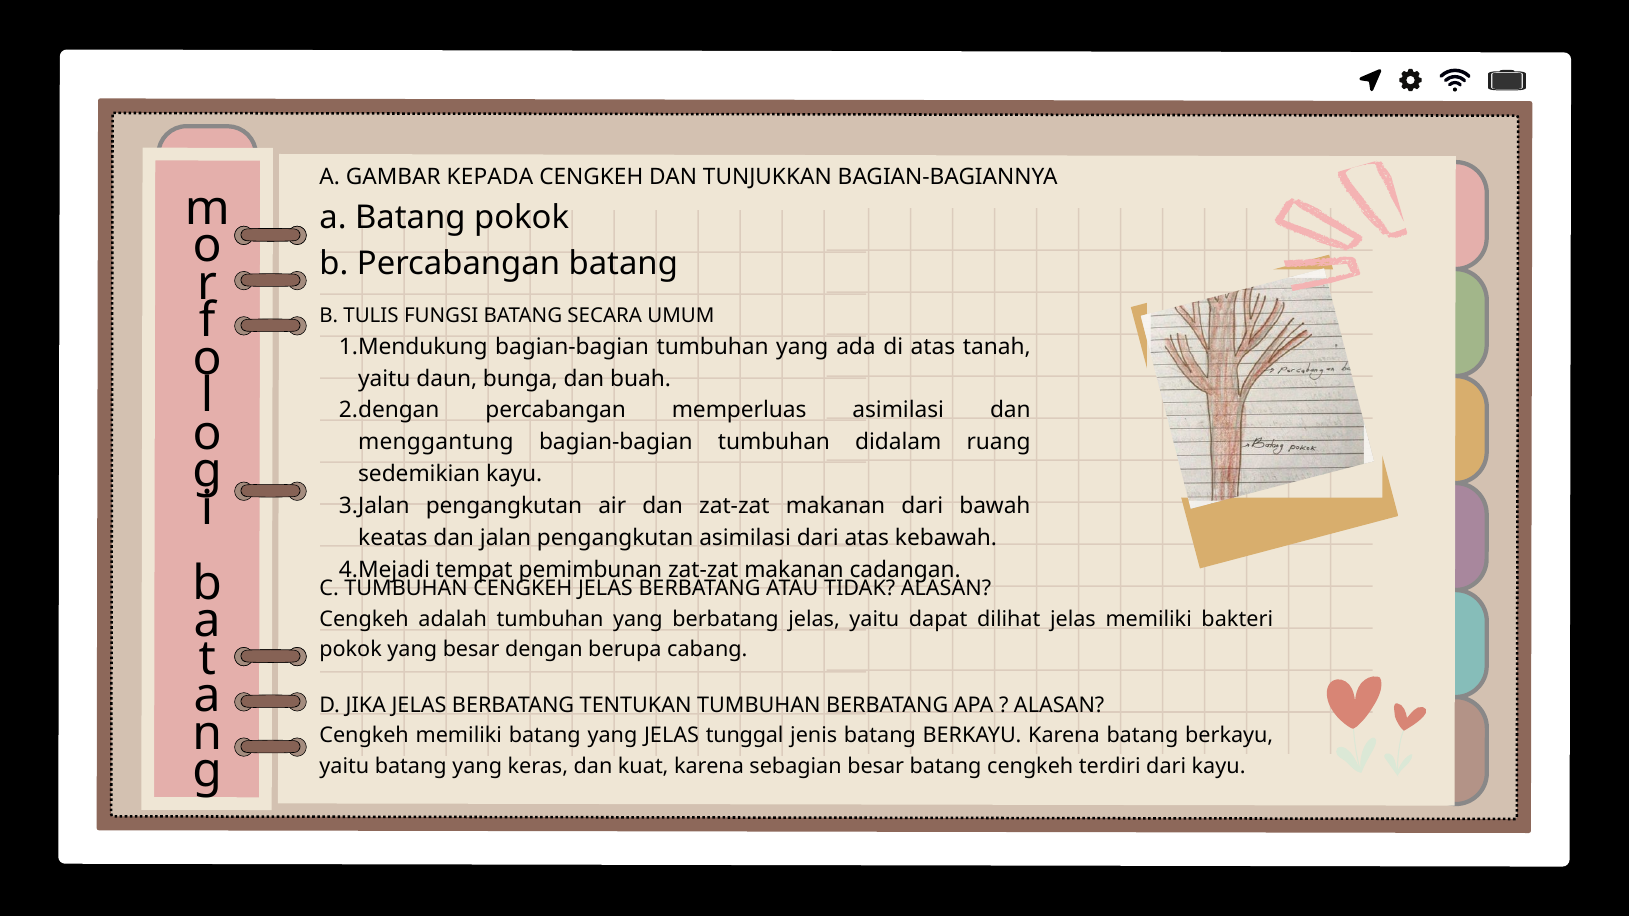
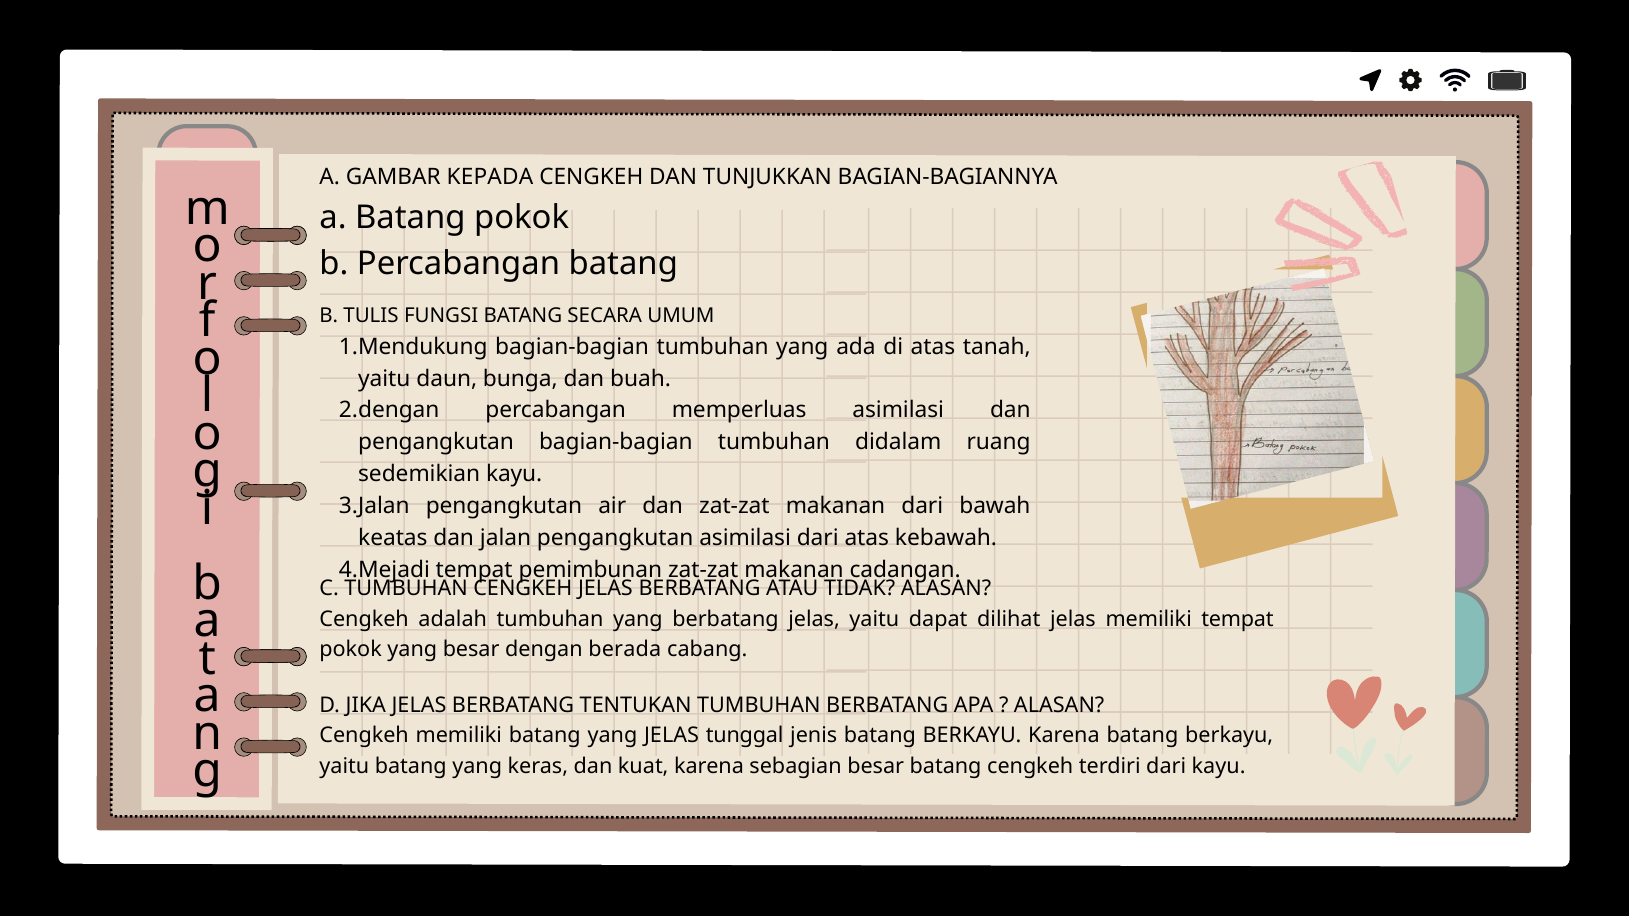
menggantung: menggantung -> pengangkutan (436, 442)
memiliki bakteri: bakteri -> tempat (1237, 619)
berupa: berupa -> berada (625, 649)
